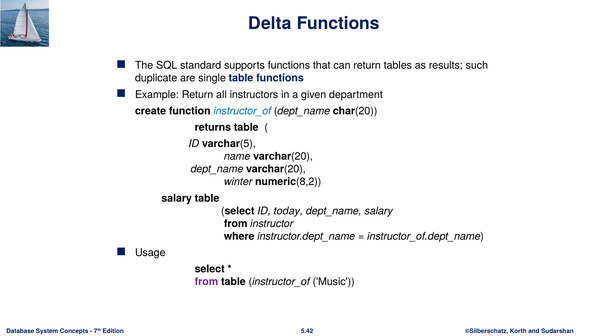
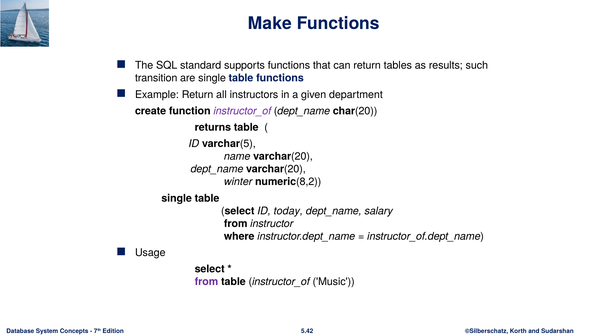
Delta: Delta -> Make (270, 23)
duplicate: duplicate -> transition (156, 78)
instructor_of colour: blue -> purple (242, 111)
salary: salary -> single (177, 198)
